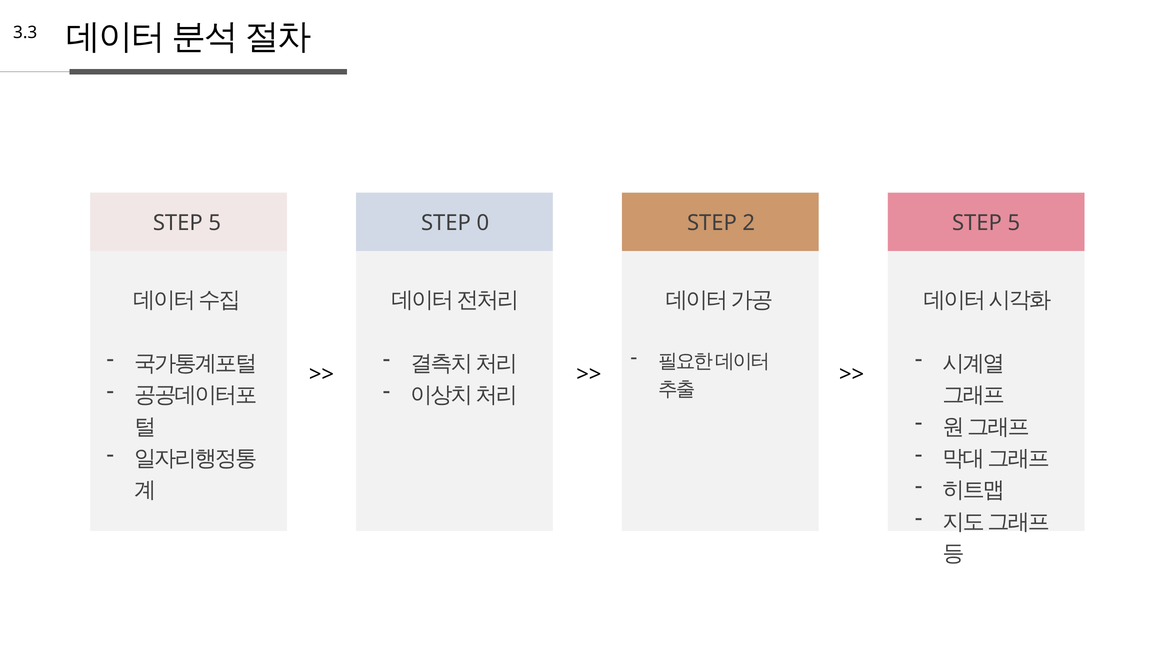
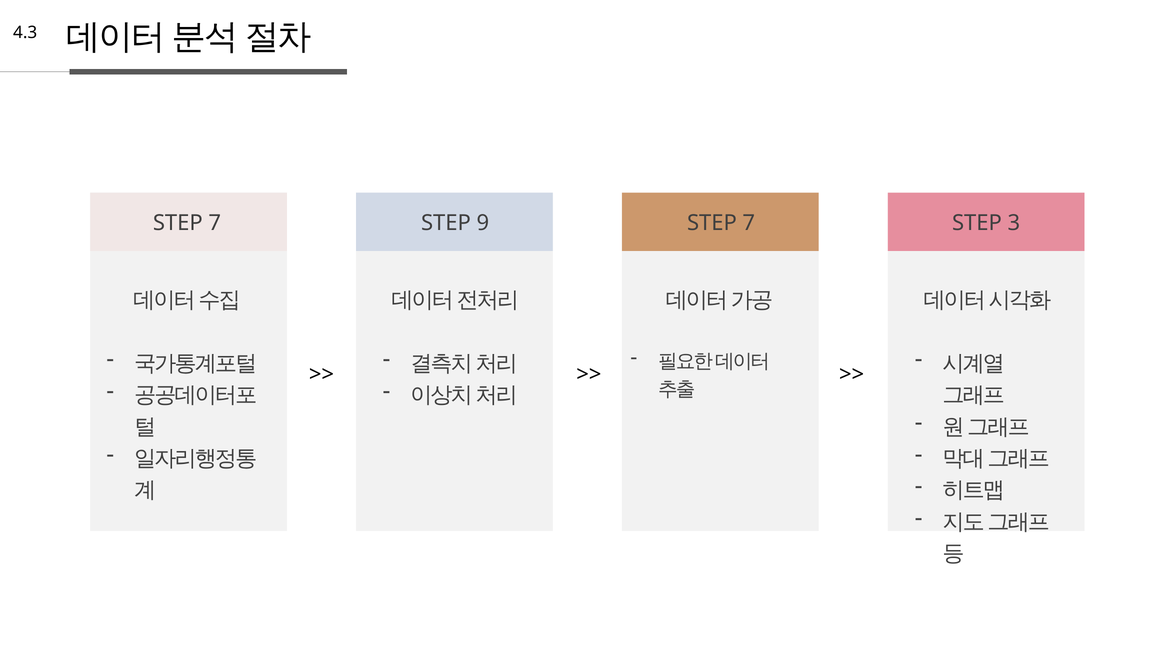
3.3: 3.3 -> 4.3 (25, 33)
5: 5 -> 7 (215, 223)
0: 0 -> 9 (483, 223)
2: 2 -> 7 (749, 223)
5: 5 -> 3 (1014, 223)
